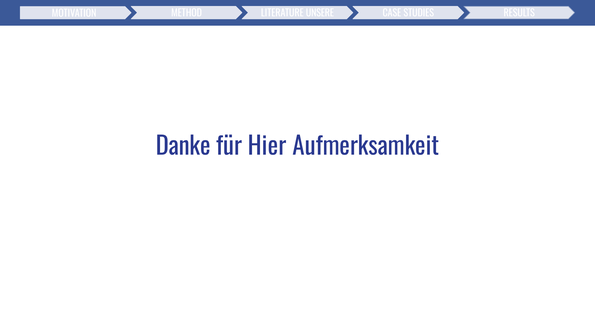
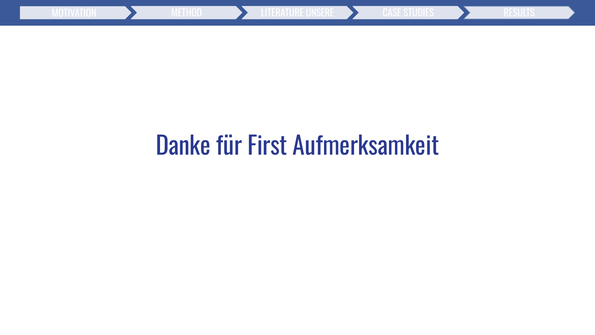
Hier: Hier -> First (267, 146)
